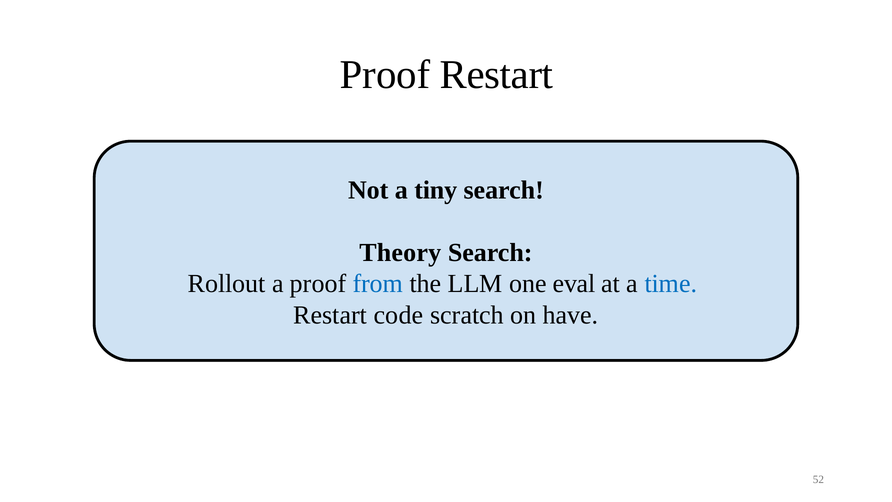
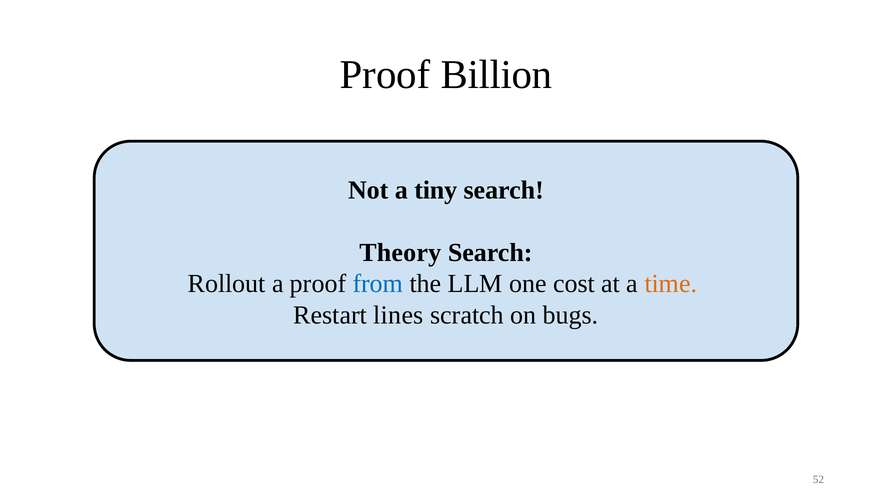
Proof Restart: Restart -> Billion (496, 75)
eval: eval -> cost (574, 284)
time colour: blue -> orange (671, 284)
code: code -> lines (398, 315)
have: have -> bugs (570, 315)
